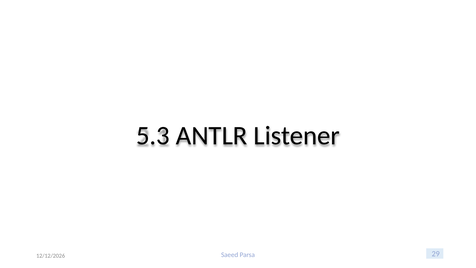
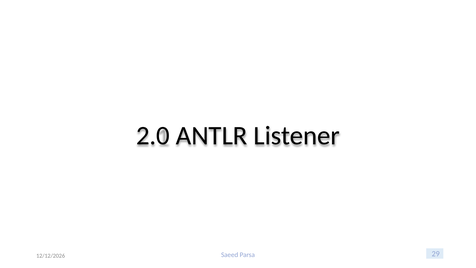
5.3: 5.3 -> 2.0 (153, 136)
